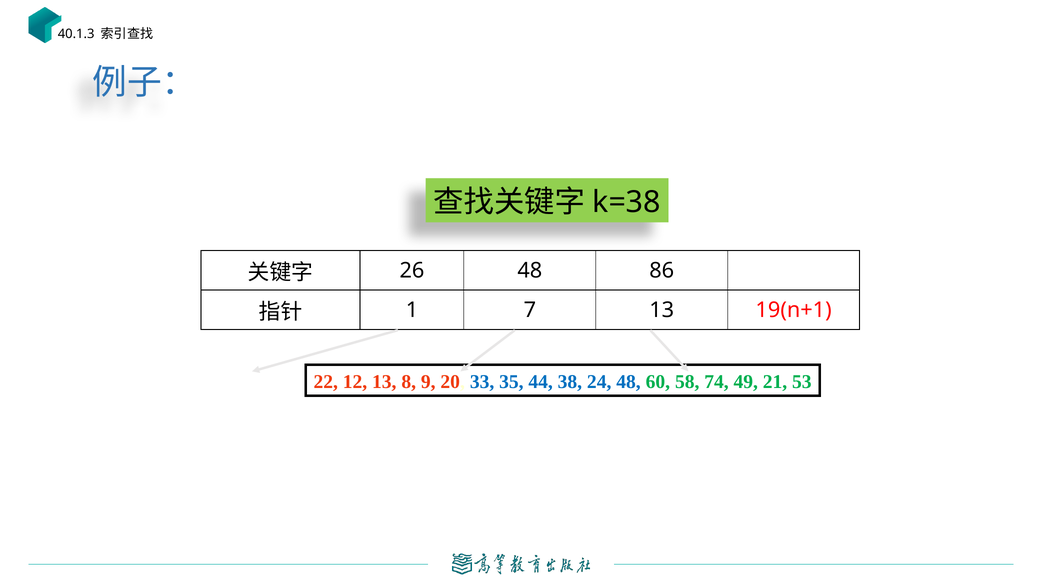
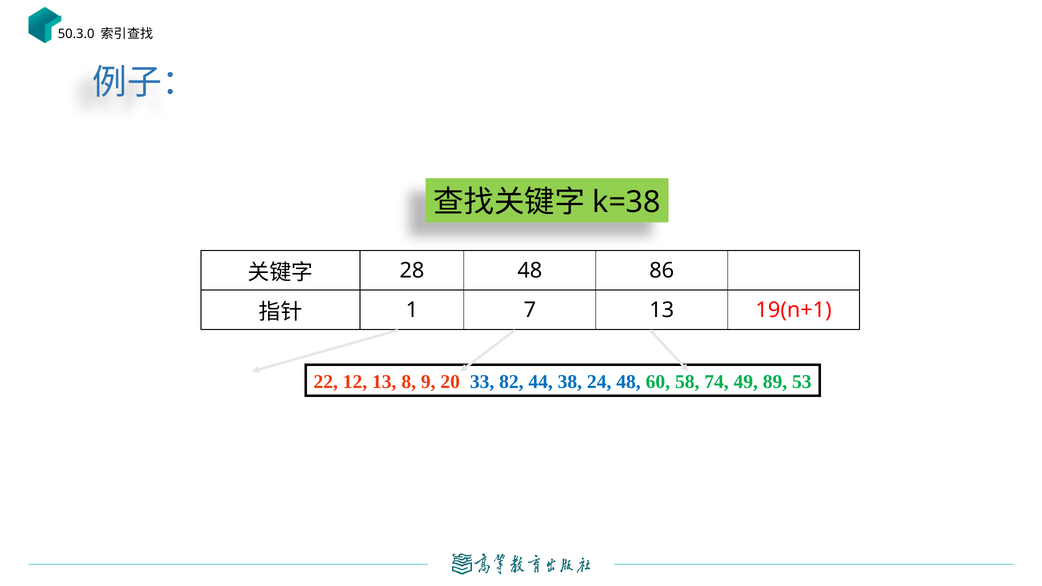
40.1.3: 40.1.3 -> 50.3.0 (76, 34)
26: 26 -> 28 (412, 271)
35: 35 -> 82 (511, 382)
21: 21 -> 89 (775, 382)
